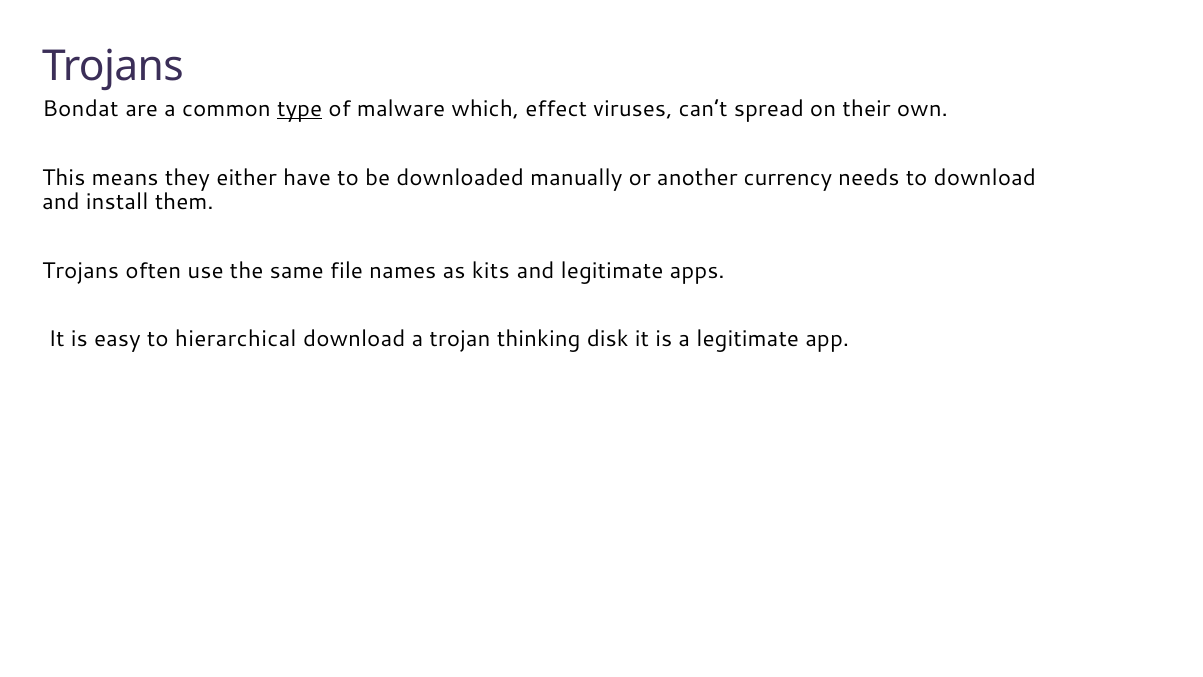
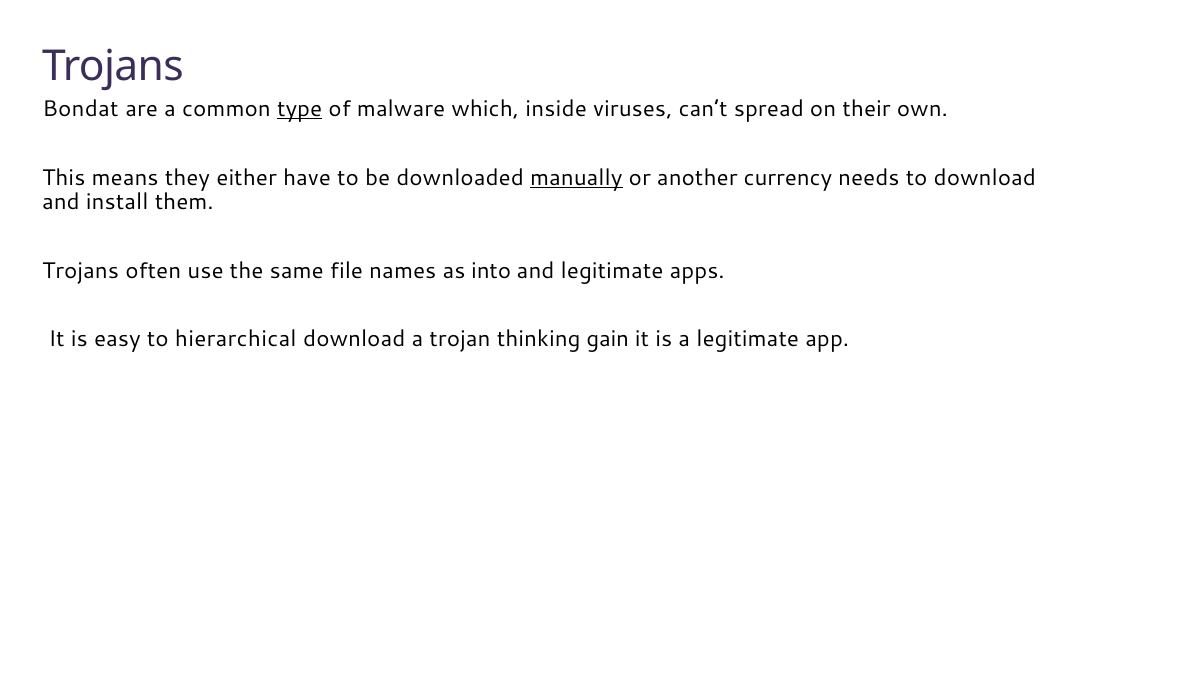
effect: effect -> inside (556, 109)
manually underline: none -> present (576, 178)
kits: kits -> into (491, 271)
disk: disk -> gain (608, 339)
